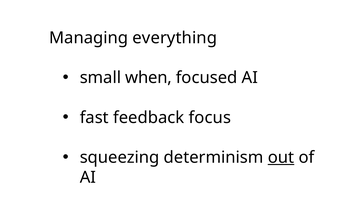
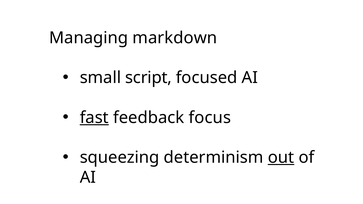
everything: everything -> markdown (175, 38)
when: when -> script (149, 78)
fast underline: none -> present (94, 118)
